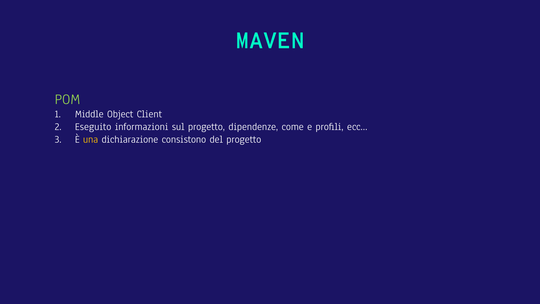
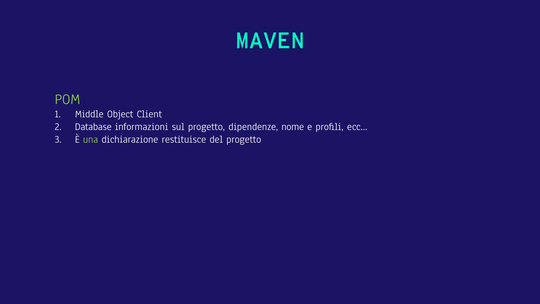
Eseguito: Eseguito -> Database (93, 127)
come: come -> nome (293, 127)
una colour: yellow -> light green (91, 139)
consistono: consistono -> restituisce (184, 139)
